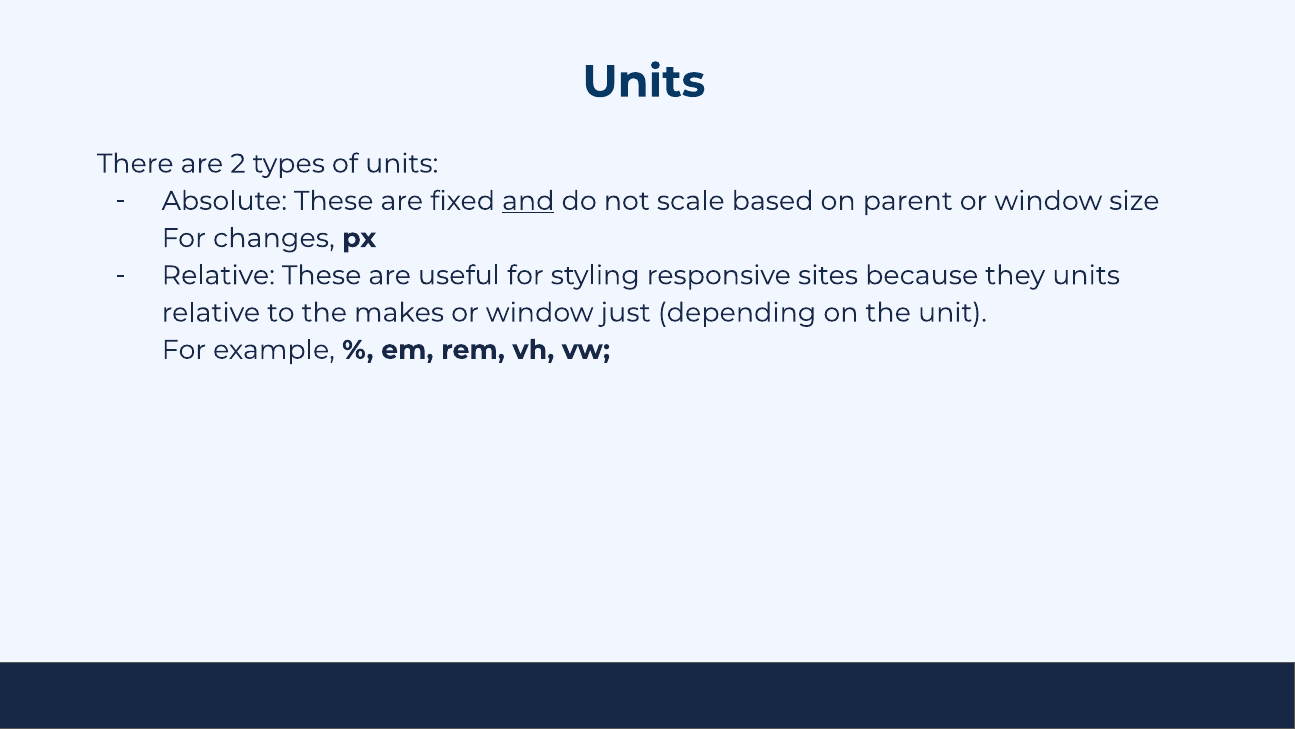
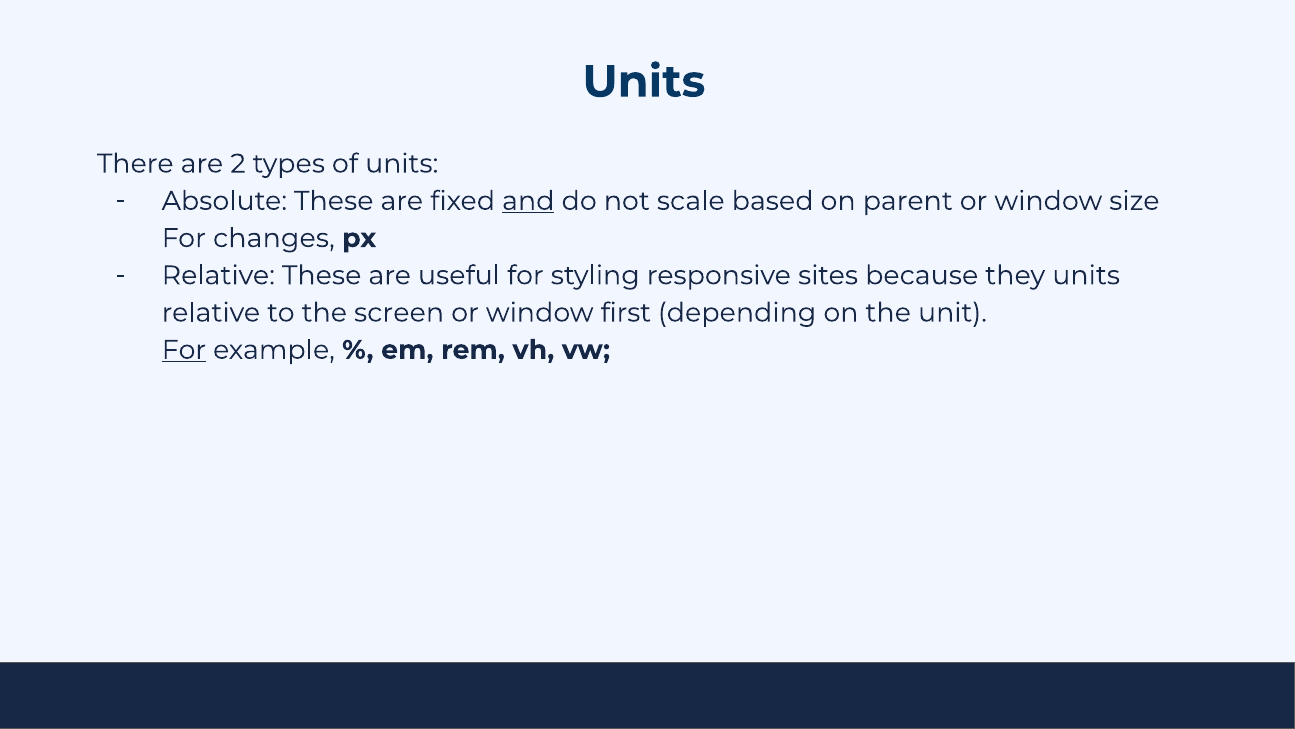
makes: makes -> screen (399, 312)
just: just -> first (626, 312)
For underline: none -> present (184, 350)
